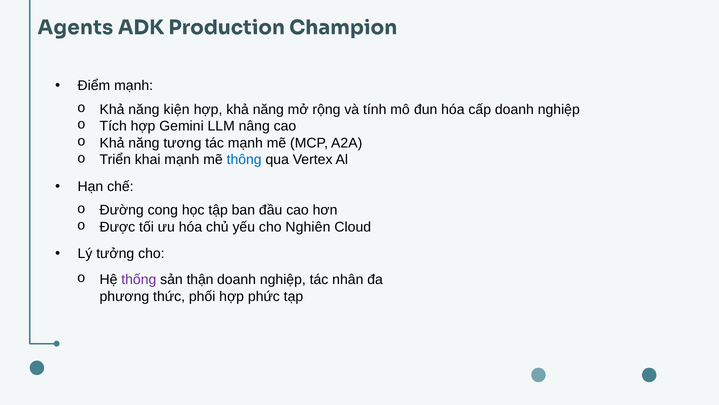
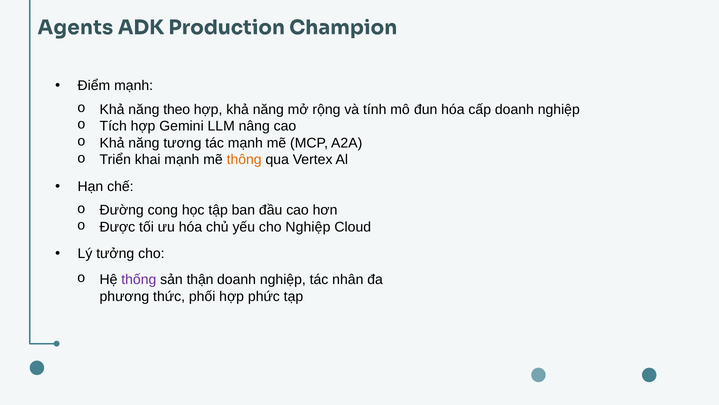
kiện: kiện -> theo (177, 109)
thông colour: blue -> orange (244, 160)
cho Nghiên: Nghiên -> Nghiệp (308, 227)
